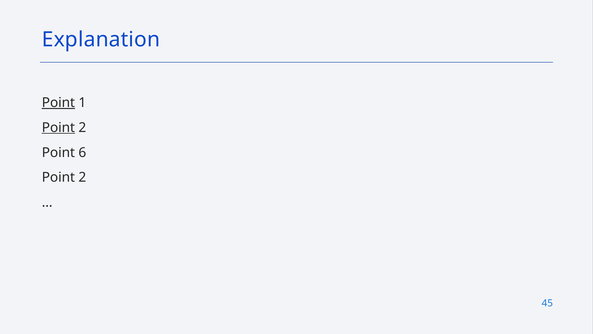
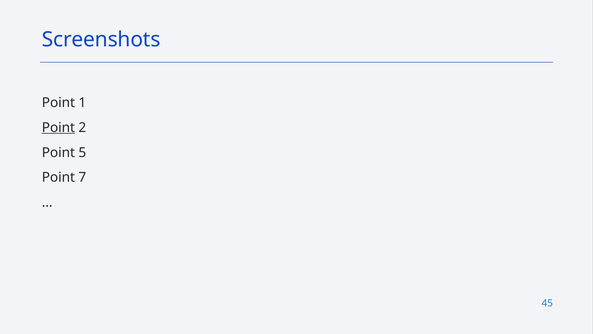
Explanation: Explanation -> Screenshots (101, 40)
Point underline: present -> none (58, 102)
6: 6 -> 5 (82, 152)
2: 2 -> 7 (82, 177)
